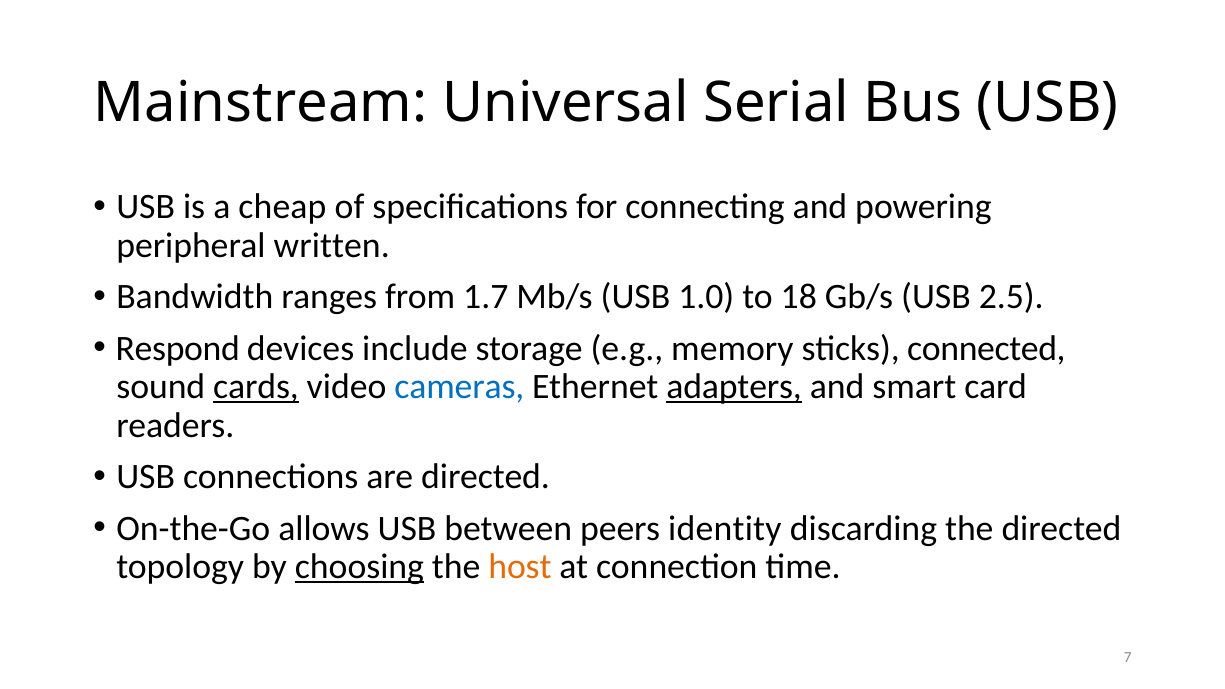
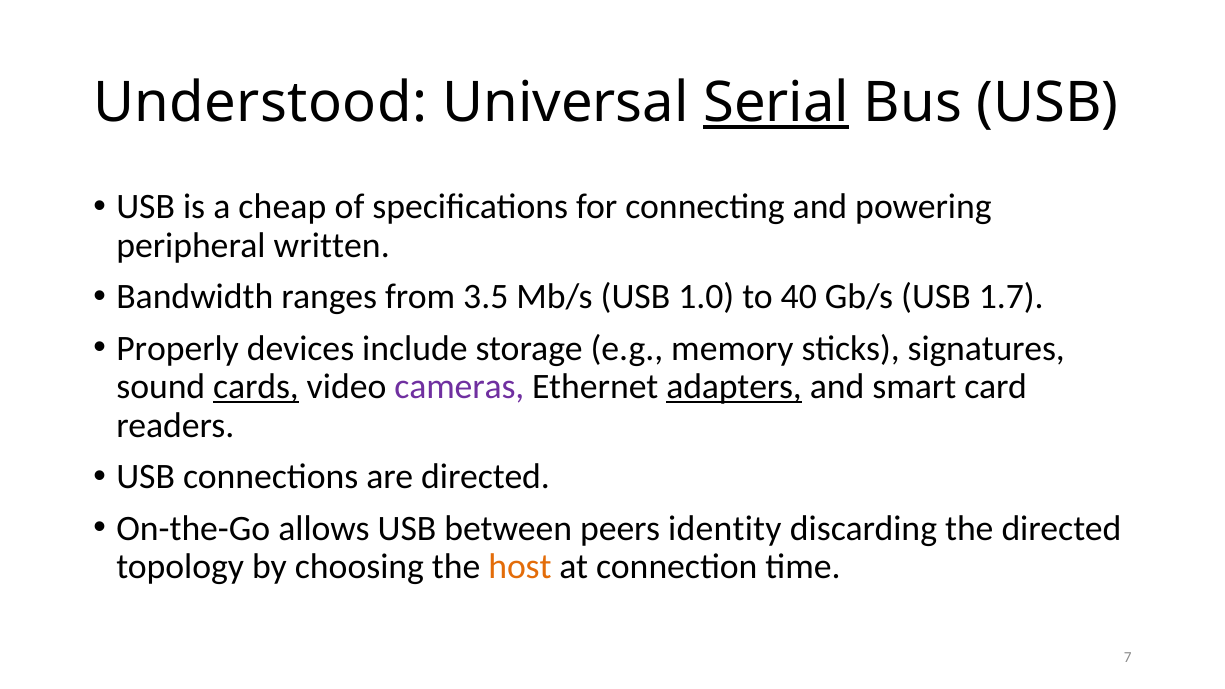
Mainstream: Mainstream -> Understood (260, 103)
Serial underline: none -> present (776, 103)
1.7: 1.7 -> 3.5 (486, 297)
18: 18 -> 40 (799, 297)
2.5: 2.5 -> 1.7 (1011, 297)
Respond: Respond -> Properly (178, 348)
connected: connected -> signatures (986, 348)
cameras colour: blue -> purple (459, 387)
choosing underline: present -> none (359, 567)
